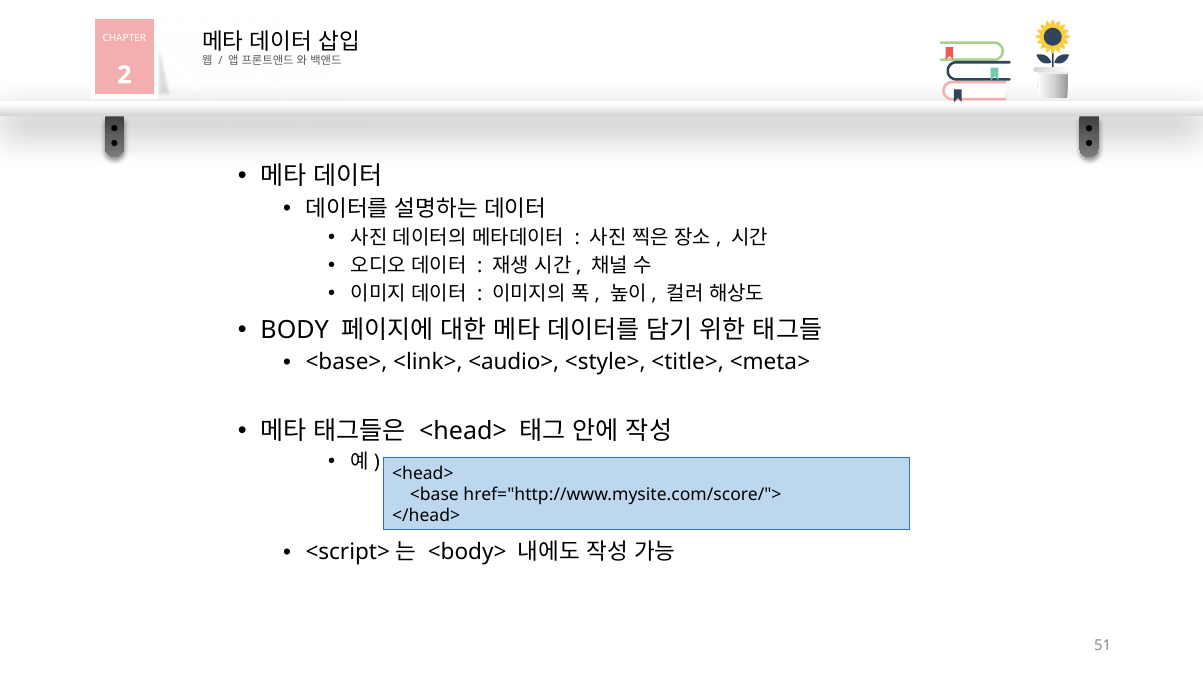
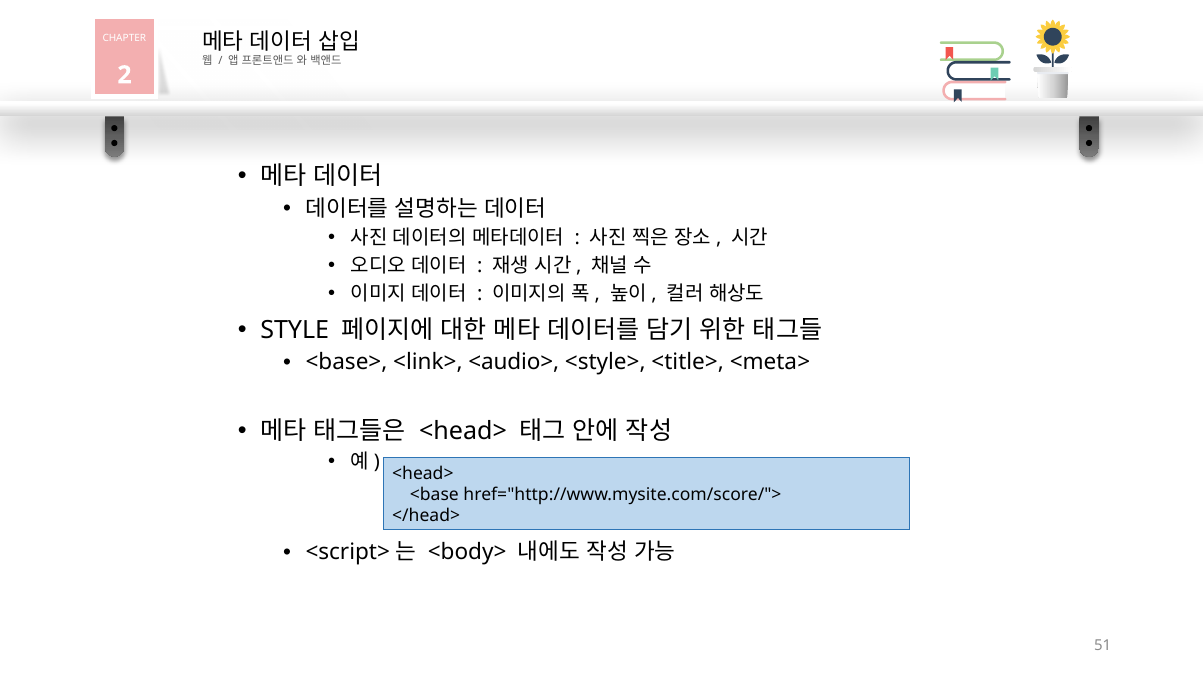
BODY: BODY -> STYLE (295, 330)
